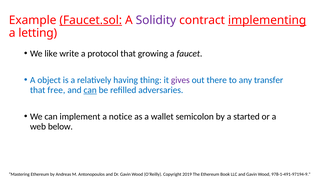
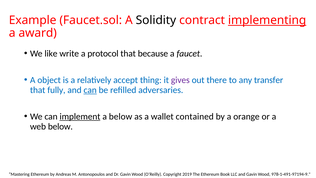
Faucet.sol underline: present -> none (91, 20)
Solidity colour: purple -> black (156, 20)
letting: letting -> award (38, 33)
growing: growing -> because (153, 53)
having: having -> accept (126, 80)
free: free -> fully (56, 90)
implement underline: none -> present (80, 116)
a notice: notice -> below (121, 116)
semicolon: semicolon -> contained (195, 116)
started: started -> orange (246, 116)
